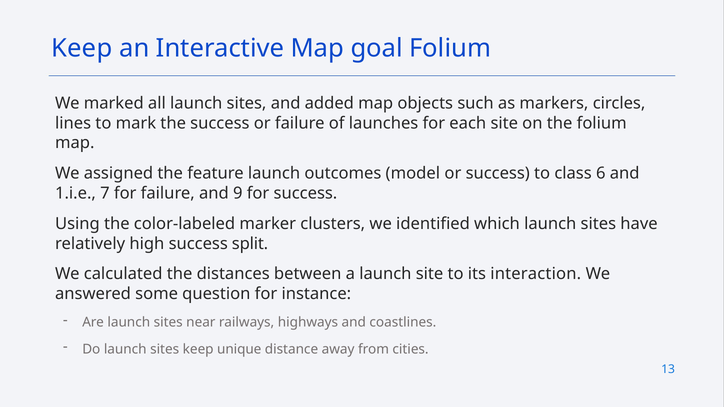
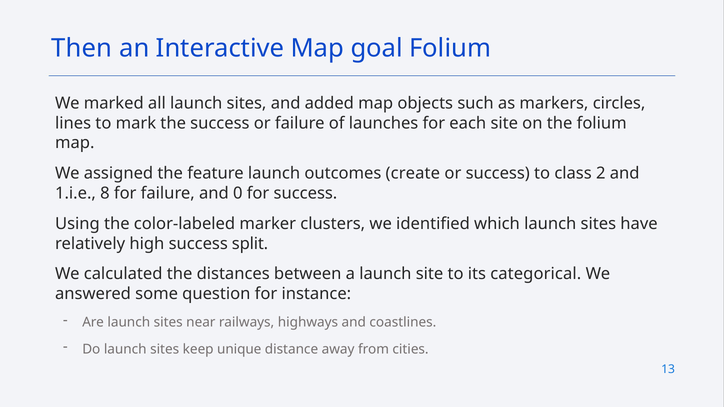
Keep: Keep -> Then (82, 48)
model: model -> create (413, 173)
6: 6 -> 2 (601, 173)
7: 7 -> 8 (105, 193)
9: 9 -> 0 (238, 193)
interaction: interaction -> categorical (536, 274)
